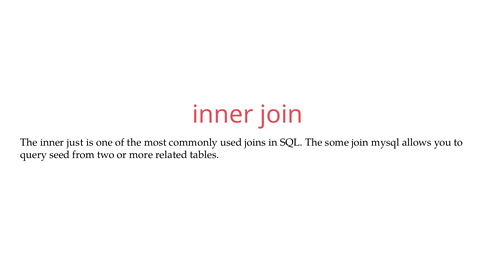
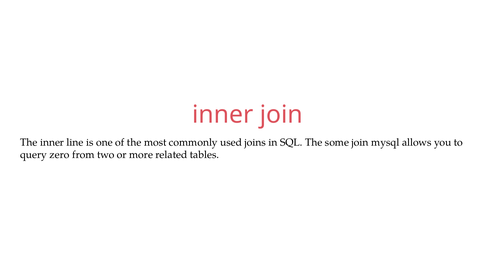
just: just -> line (75, 142)
seed: seed -> zero (60, 154)
